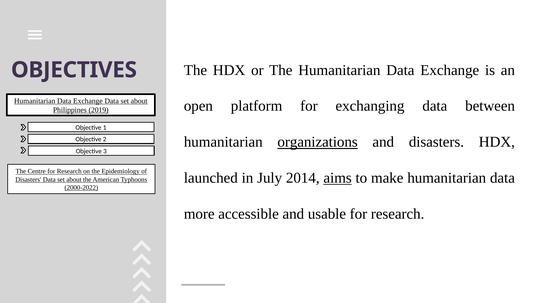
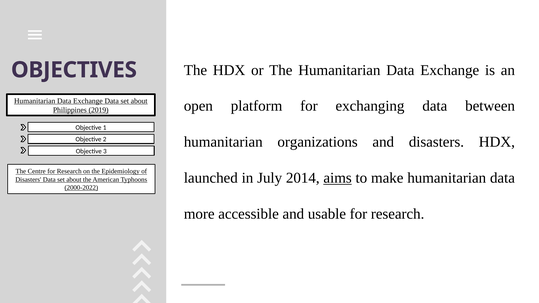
organizations underline: present -> none (318, 142)
